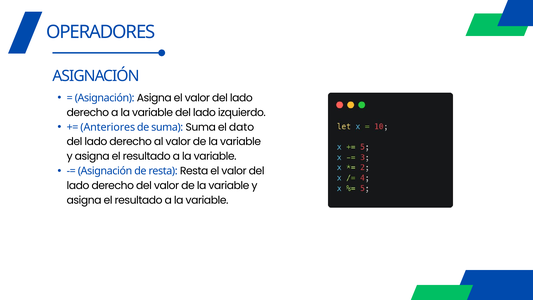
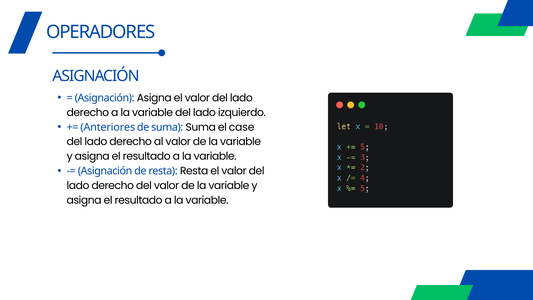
dato: dato -> case (242, 127)
